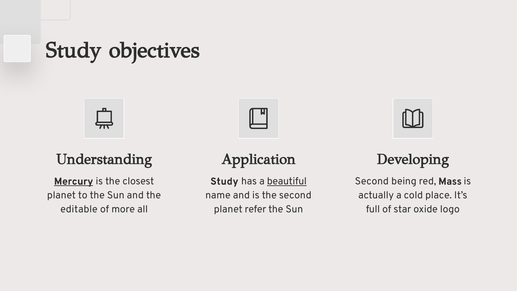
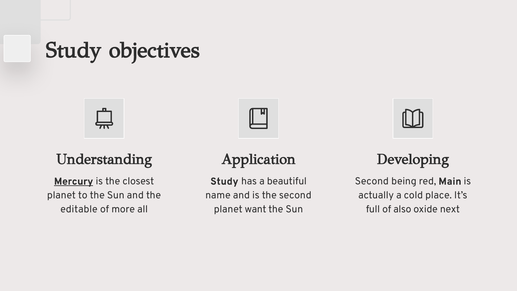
beautiful underline: present -> none (287, 181)
Mass: Mass -> Main (450, 181)
refer: refer -> want (256, 209)
star: star -> also (402, 209)
logo: logo -> next (450, 209)
